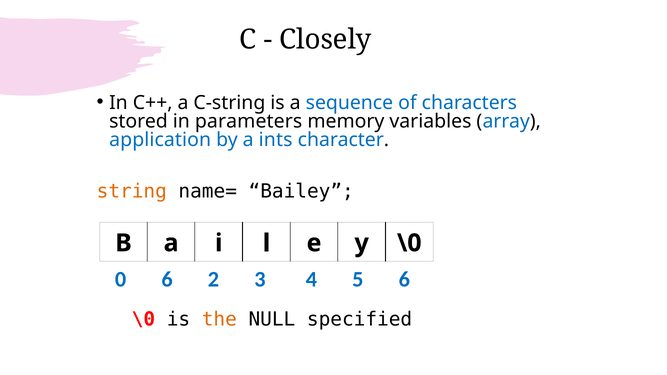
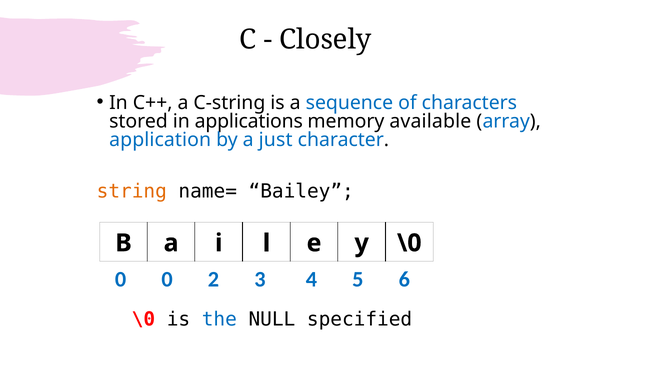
parameters: parameters -> applications (249, 121)
variables: variables -> available (430, 121)
ints: ints -> just (276, 140)
0 6: 6 -> 0 (167, 279)
the colour: orange -> blue (219, 320)
